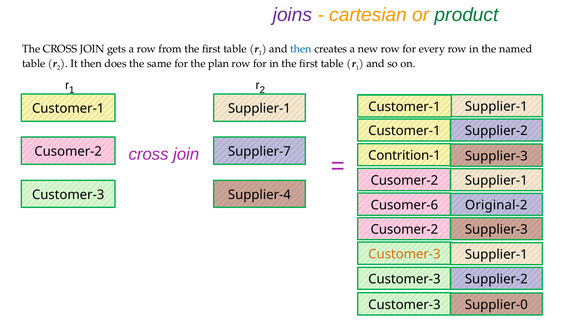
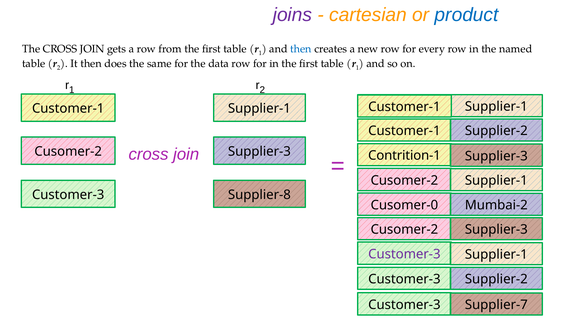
product colour: green -> blue (467, 15)
plan: plan -> data (219, 63)
Cusomer-2 Supplier-7: Supplier-7 -> Supplier-3 (259, 151)
Supplier-4: Supplier-4 -> Supplier-8 (259, 194)
Cusomer-6: Cusomer-6 -> Cusomer-0 (404, 205)
Original-2: Original-2 -> Mumbai-2 (496, 205)
Customer-3 colour: orange -> purple (404, 254)
Supplier-0: Supplier-0 -> Supplier-7 (496, 304)
